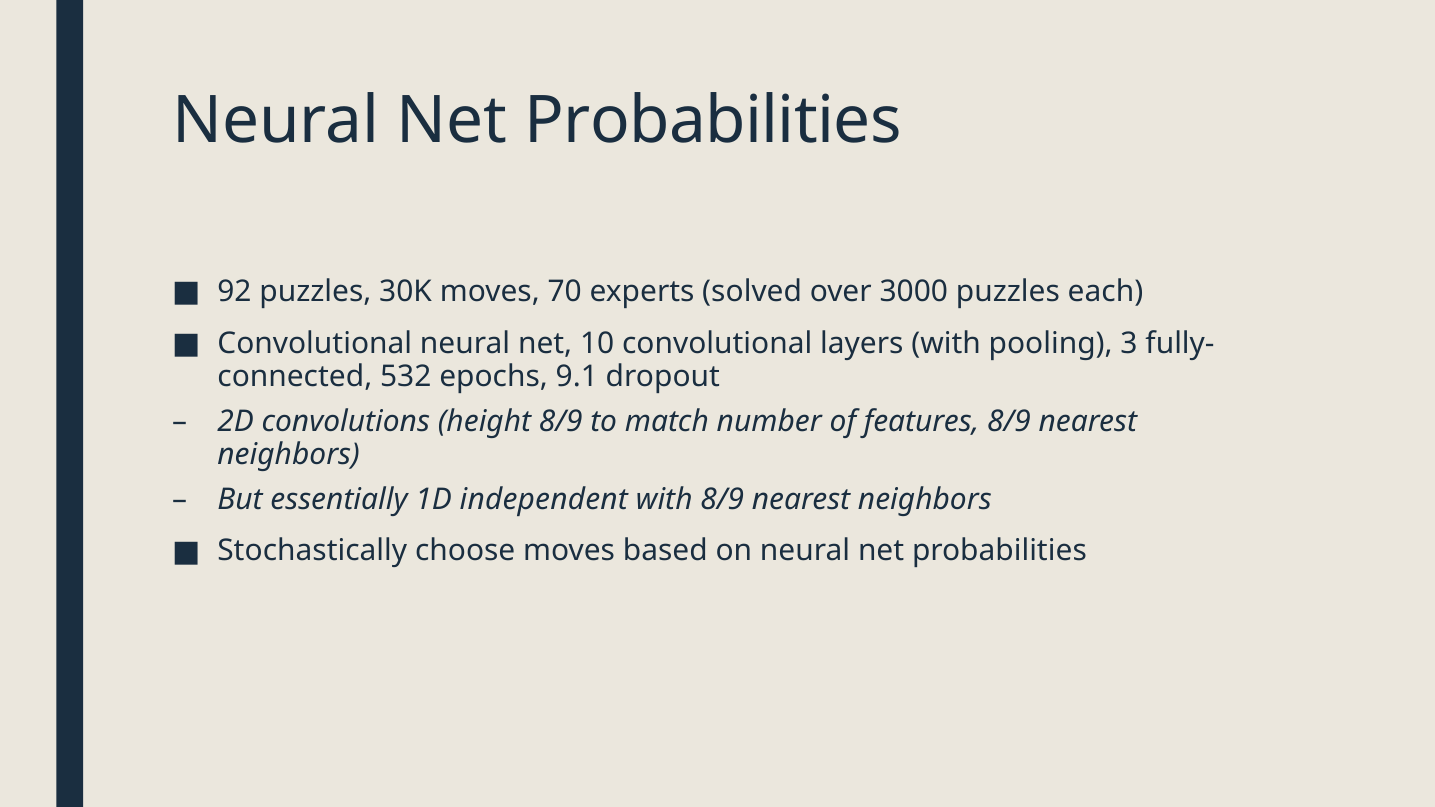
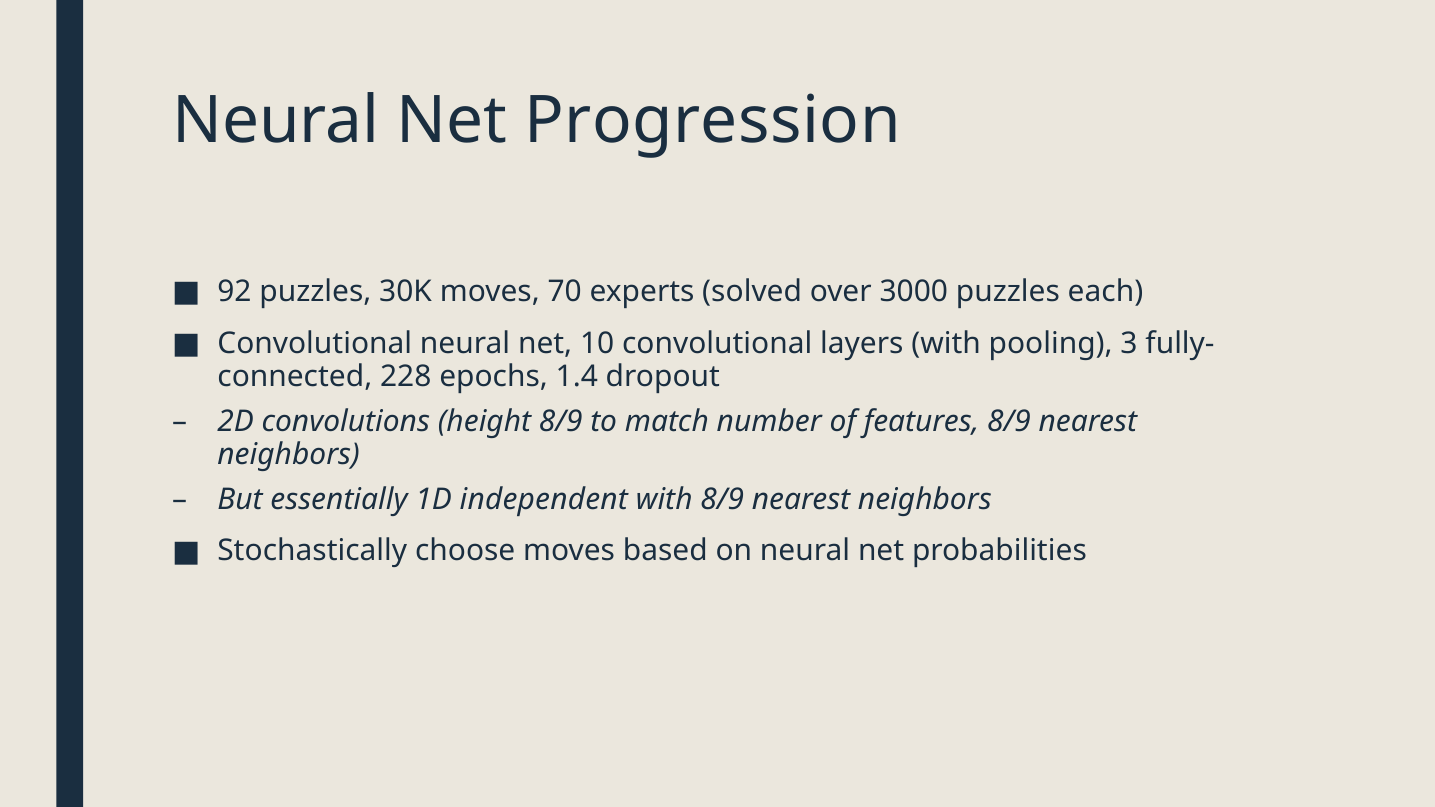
Probabilities: Probabilities -> Progression (713, 121)
532: 532 -> 228 (406, 377)
9.1: 9.1 -> 1.4 (577, 377)
